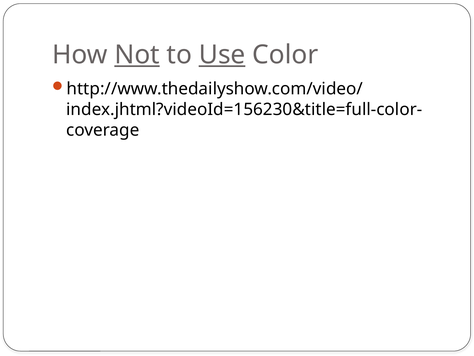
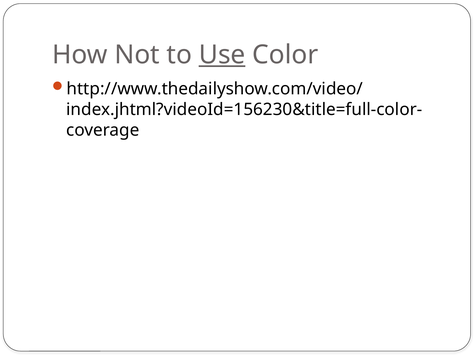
Not underline: present -> none (137, 55)
